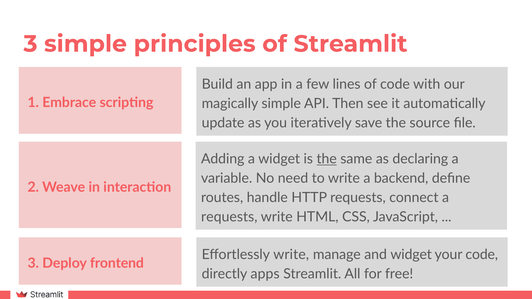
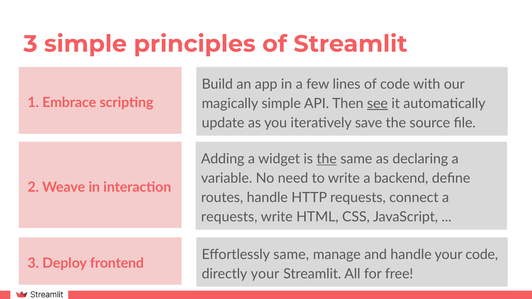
see underline: none -> present (377, 104)
Effortlessly write: write -> same (291, 255)
and widget: widget -> handle (411, 255)
directly apps: apps -> your (265, 274)
